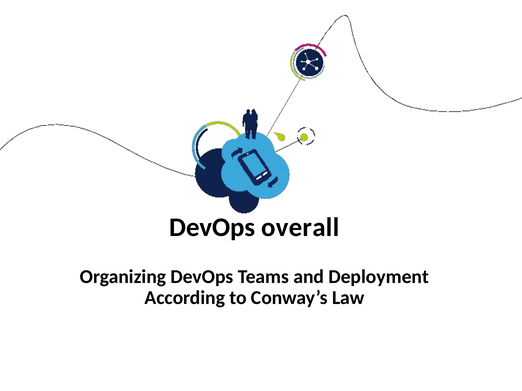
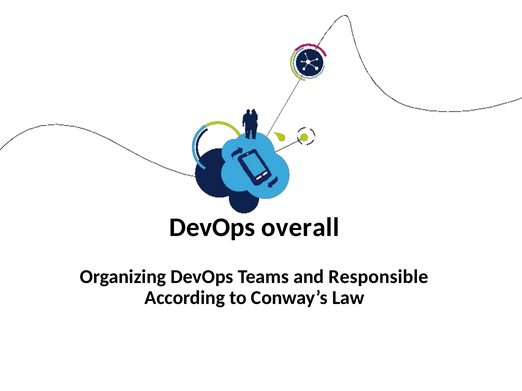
Deployment: Deployment -> Responsible (379, 277)
